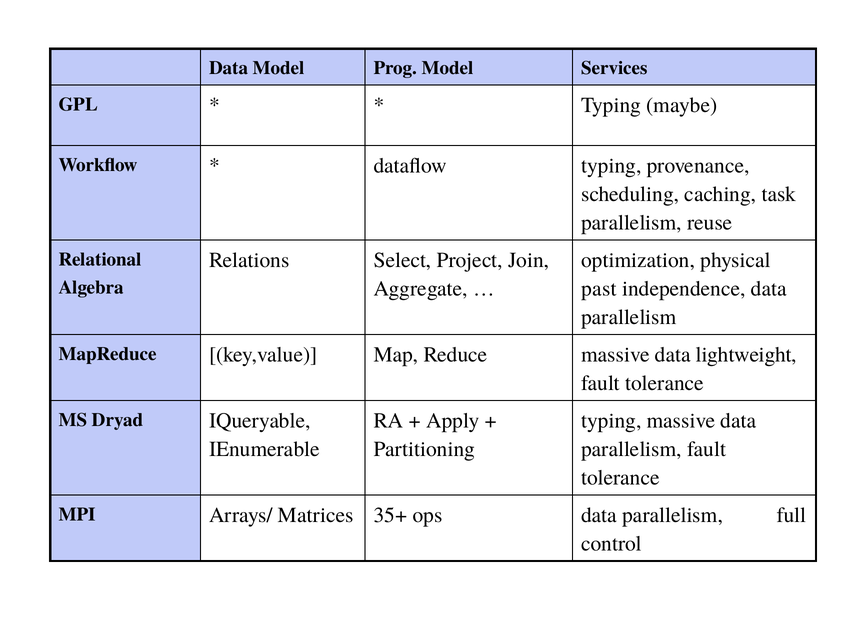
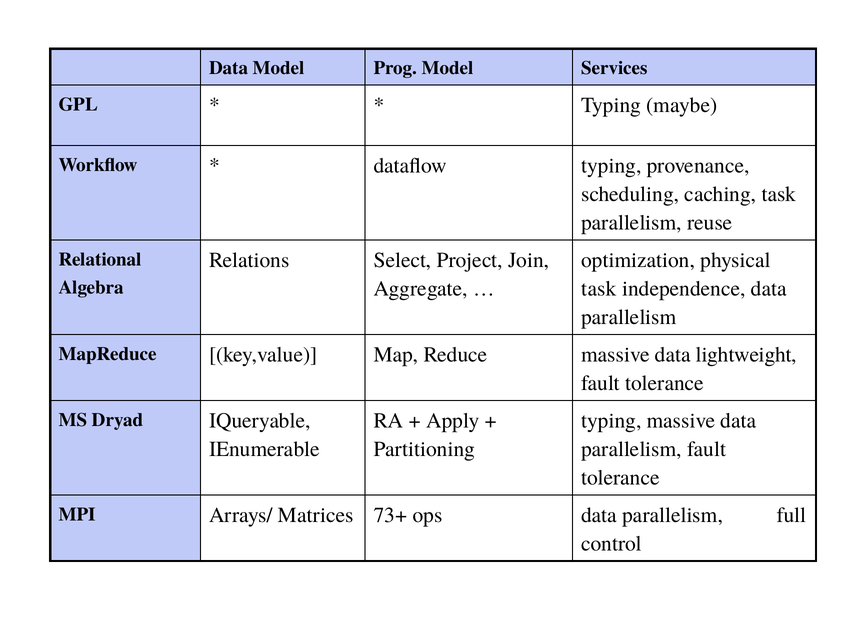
past: past -> task (599, 289)
35+: 35+ -> 73+ (390, 515)
